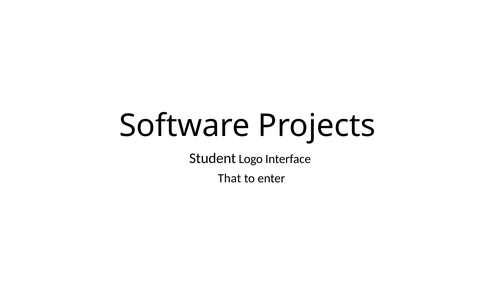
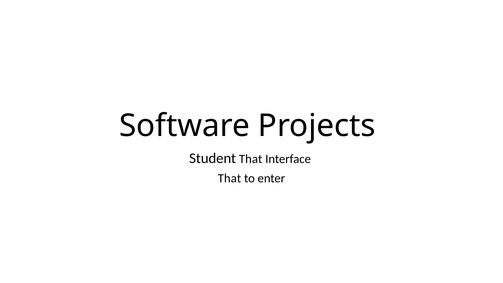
Student Logo: Logo -> That (251, 159)
